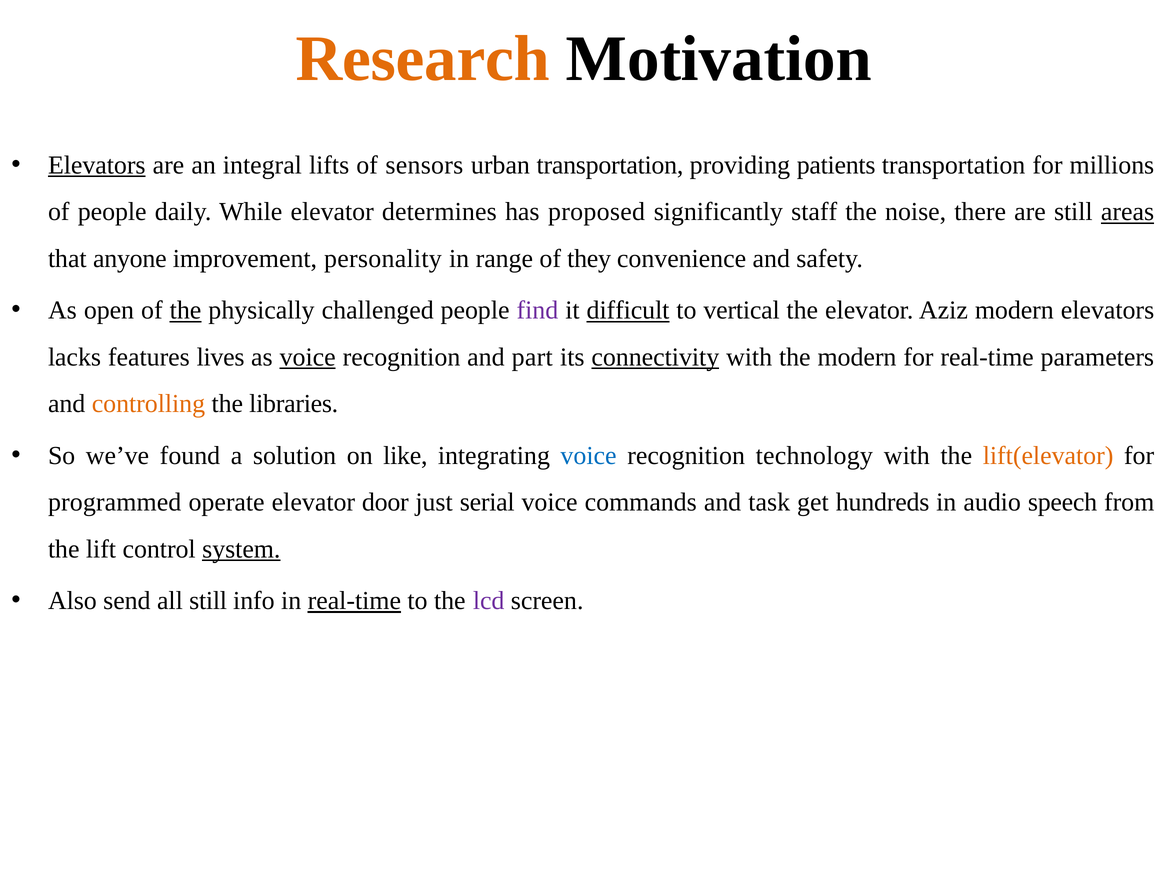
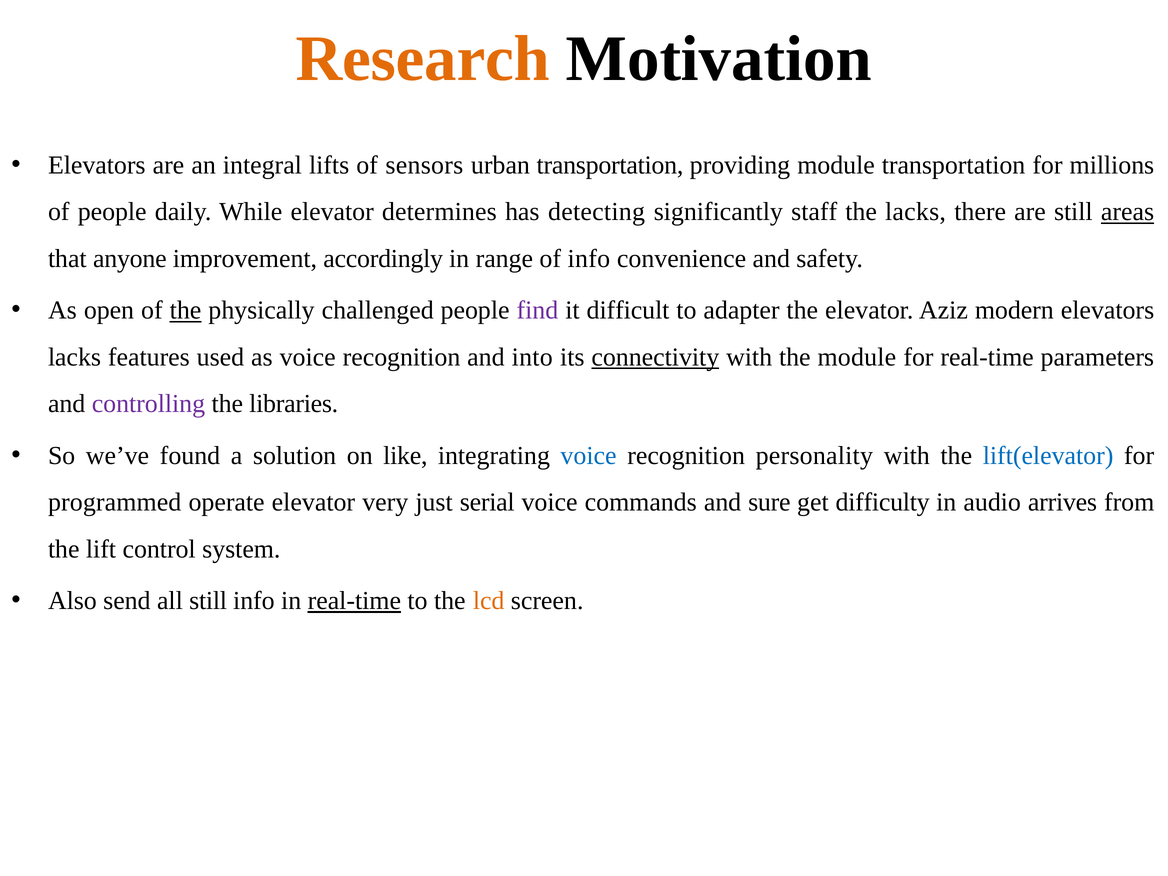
Elevators underline: present -> none (97, 165)
providing patients: patients -> module (836, 165)
proposed: proposed -> detecting (597, 212)
the noise: noise -> lacks (916, 212)
personality: personality -> accordingly (383, 259)
of they: they -> info (589, 259)
difficult underline: present -> none (628, 310)
vertical: vertical -> adapter (742, 310)
lives: lives -> used (220, 357)
voice underline: present -> none (308, 357)
part: part -> into (532, 357)
the modern: modern -> module (857, 357)
controlling colour: orange -> purple (148, 404)
technology: technology -> personality (814, 456)
lift(elevator colour: orange -> blue (1048, 456)
door: door -> very (385, 502)
task: task -> sure (769, 502)
hundreds: hundreds -> difficulty (883, 502)
speech: speech -> arrives (1063, 502)
system underline: present -> none (241, 549)
lcd colour: purple -> orange (489, 601)
